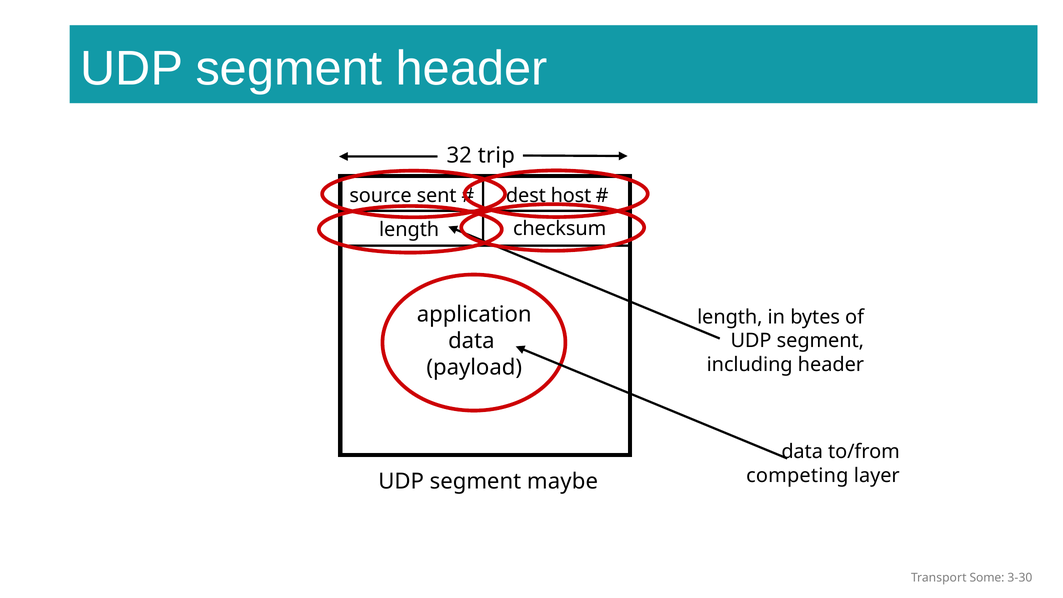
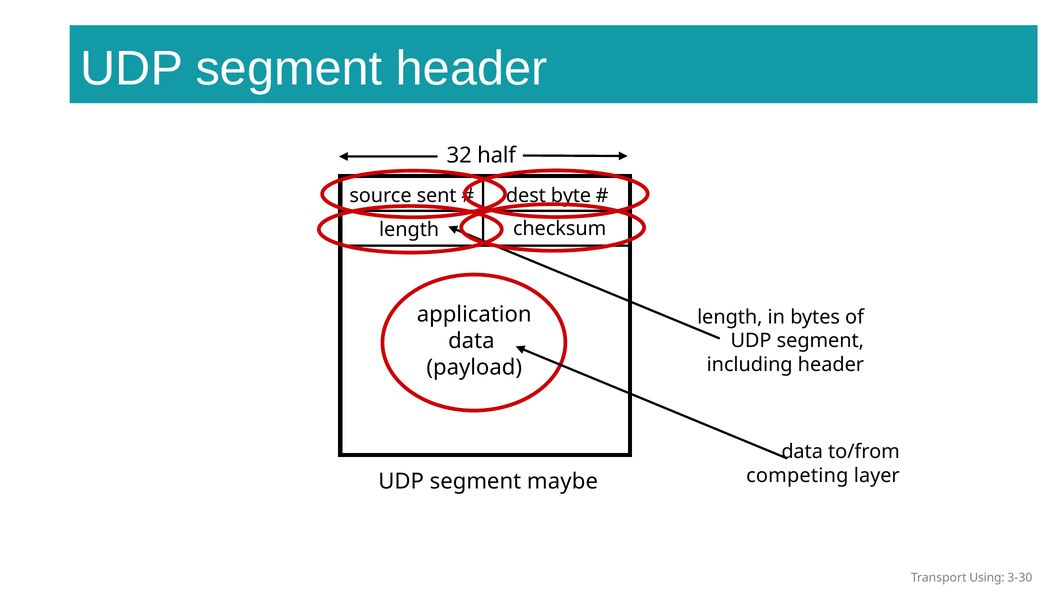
trip: trip -> half (497, 155)
host: host -> byte (571, 196)
Some: Some -> Using (987, 578)
